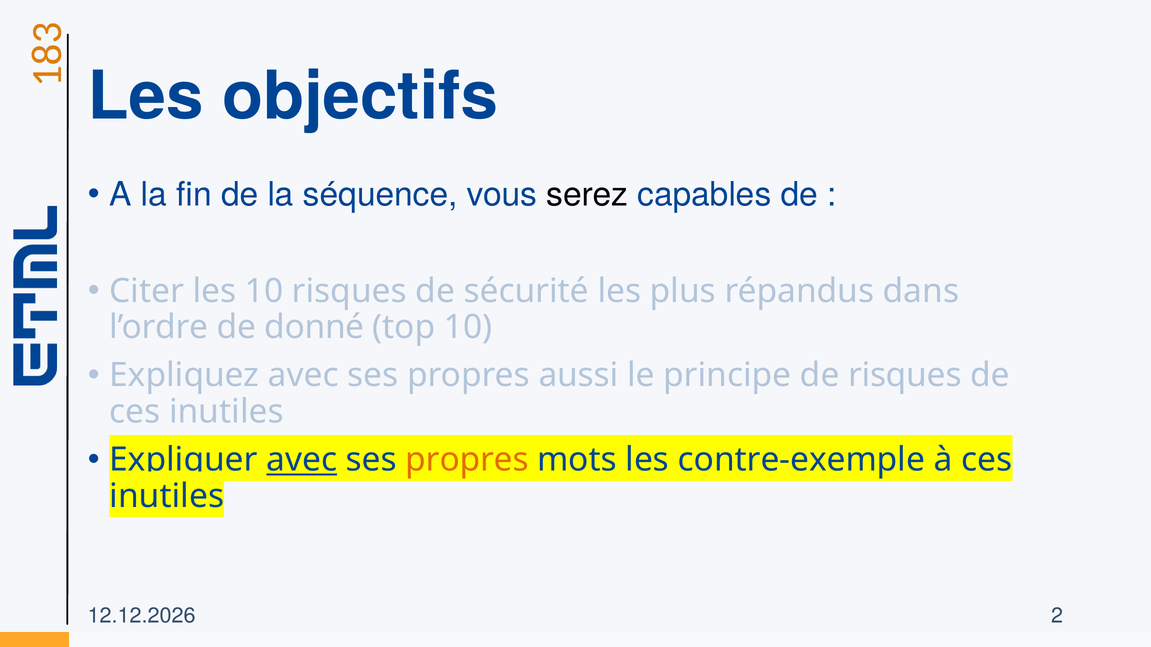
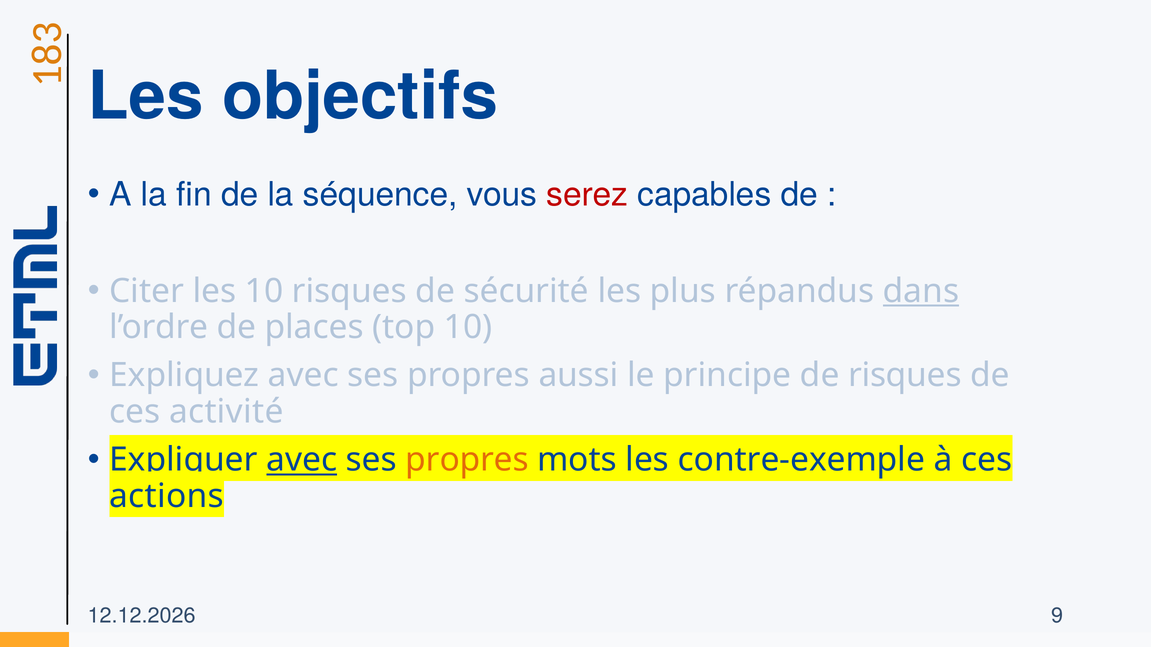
serez colour: black -> red (587, 195)
dans underline: none -> present (921, 291)
donné: donné -> places (314, 327)
inutiles: inutiles -> activité (226, 412)
inutiles: inutiles -> actions (167, 496)
2: 2 -> 9 (1057, 616)
